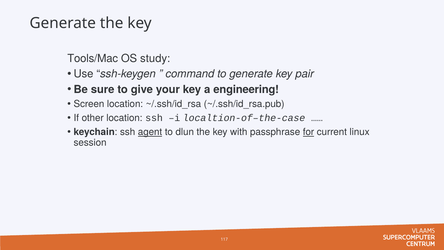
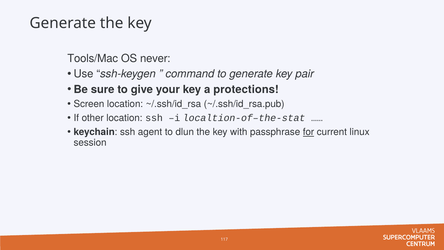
study: study -> never (155, 58)
engineering: engineering -> protections (246, 89)
localtion-of–the-case: localtion-of–the-case -> localtion-of–the-stat (244, 118)
agent underline: present -> none (150, 132)
